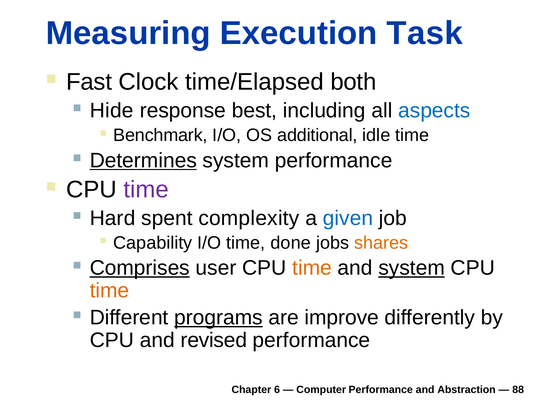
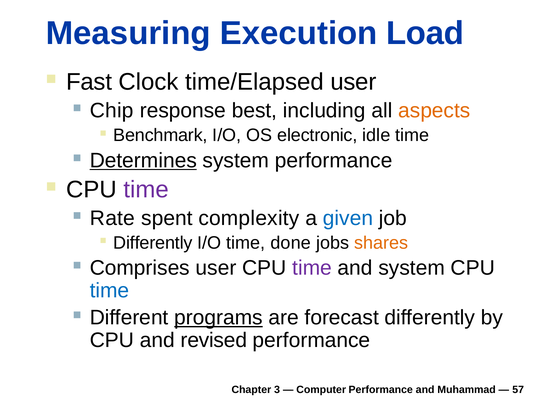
Task: Task -> Load (425, 33)
time/Elapsed both: both -> user (353, 82)
Hide: Hide -> Chip (112, 111)
aspects colour: blue -> orange (434, 111)
additional: additional -> electronic (317, 135)
Hard: Hard -> Rate (112, 218)
Capability: Capability -> Differently (153, 243)
Comprises underline: present -> none (140, 268)
time colour: orange -> purple (312, 268)
system underline: present -> none (412, 268)
time colour: orange -> blue (109, 291)
improve: improve -> forecast (342, 318)
6: 6 -> 3 (277, 390)
Abstraction: Abstraction -> Muhammad (467, 390)
88: 88 -> 57 (518, 390)
